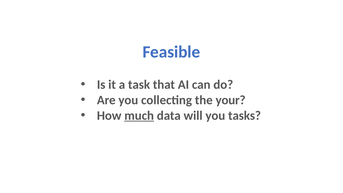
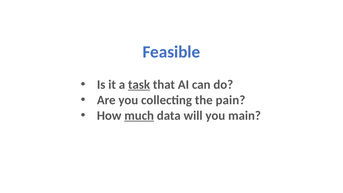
task underline: none -> present (139, 85)
your: your -> pain (230, 100)
tasks: tasks -> main (245, 115)
